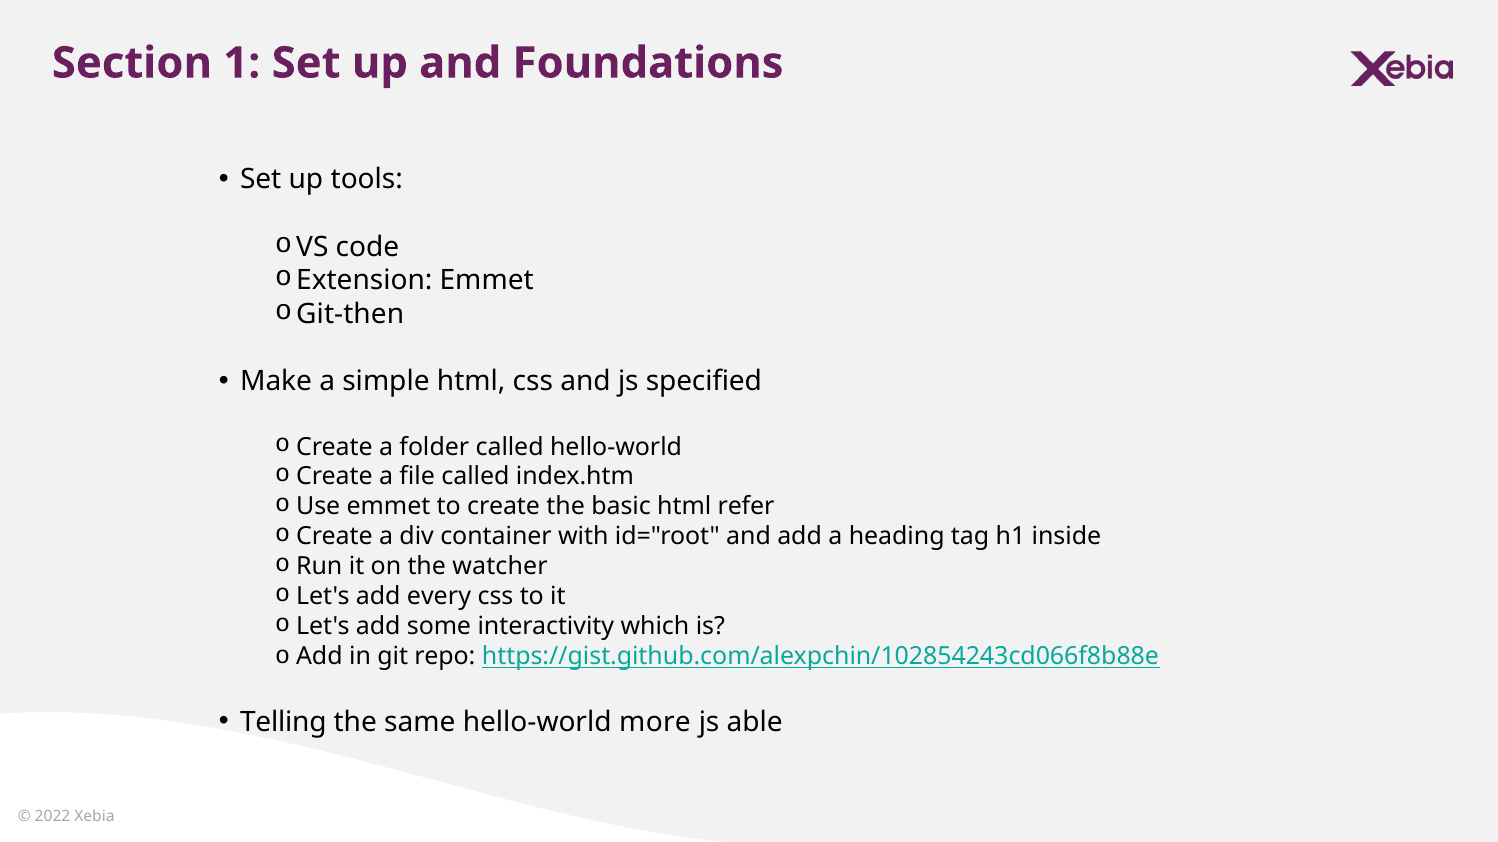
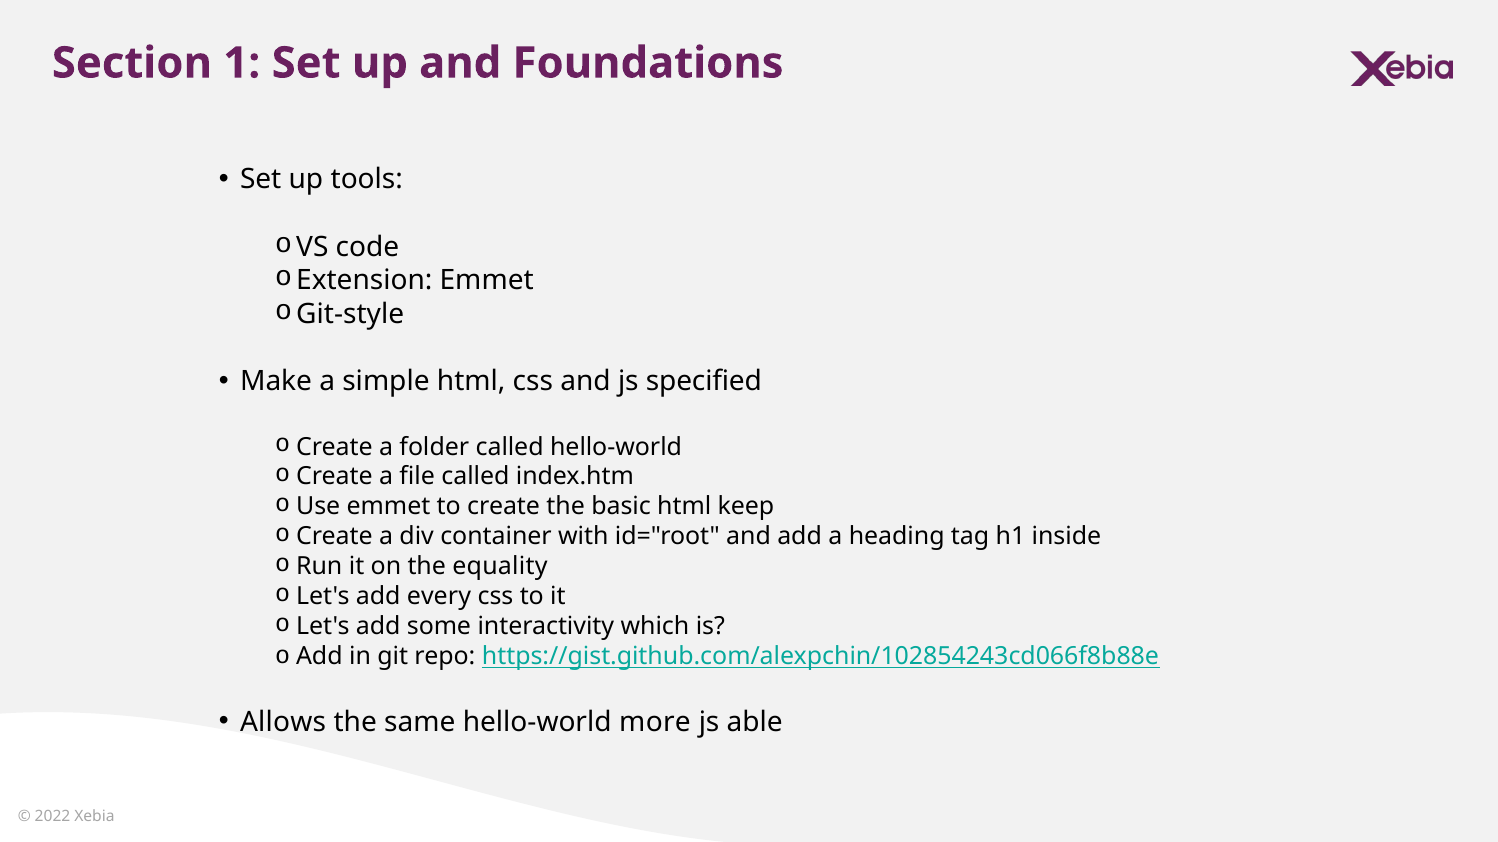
Git-then: Git-then -> Git-style (350, 314)
refer: refer -> keep (746, 507)
watcher: watcher -> equality (500, 567)
Telling: Telling -> Allows (283, 723)
